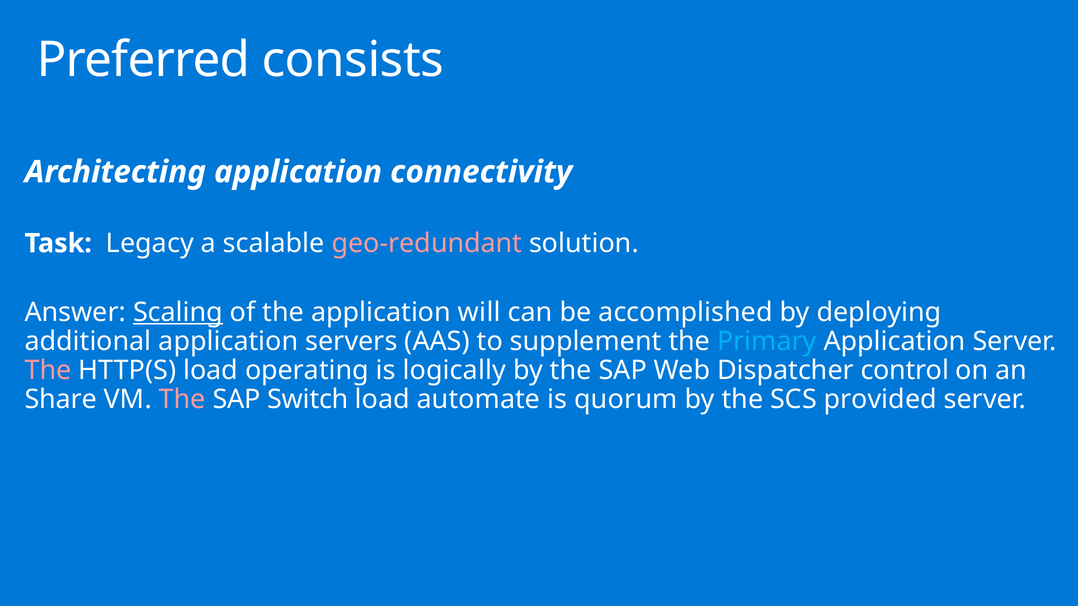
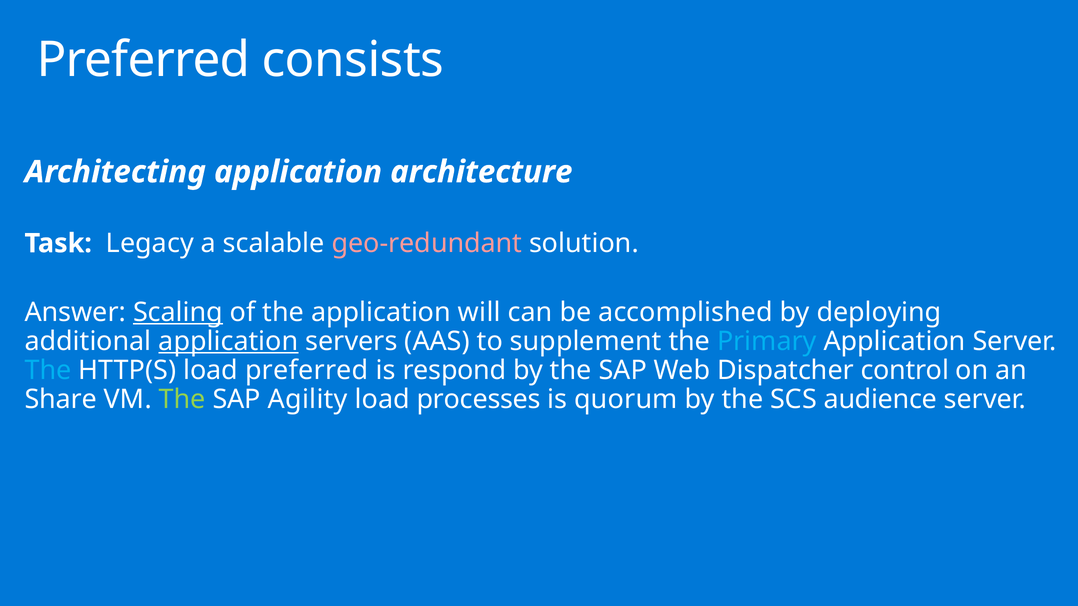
connectivity: connectivity -> architecture (481, 172)
application underline: none -> present (228, 342)
The colour: pink -> light blue (48, 371)
load operating: operating -> preferred (307, 371)
logically: logically -> respond (454, 371)
The colour: pink -> light green (182, 400)
Switch: Switch -> Agility (308, 400)
automate: automate -> processes (479, 400)
provided: provided -> audience (880, 400)
